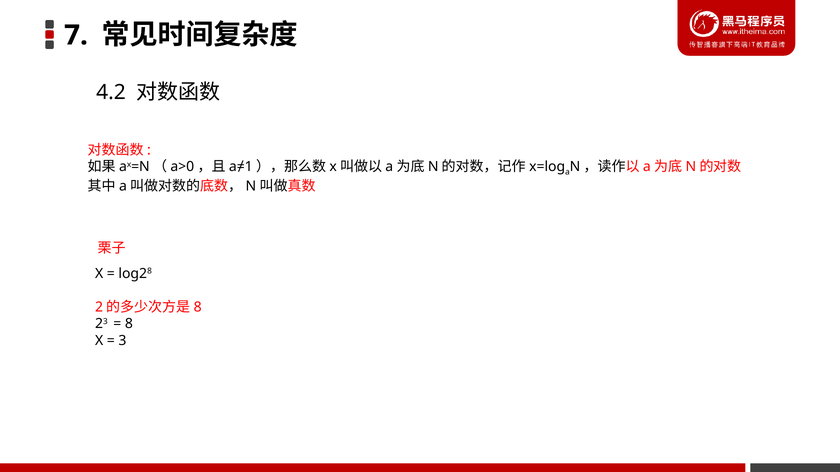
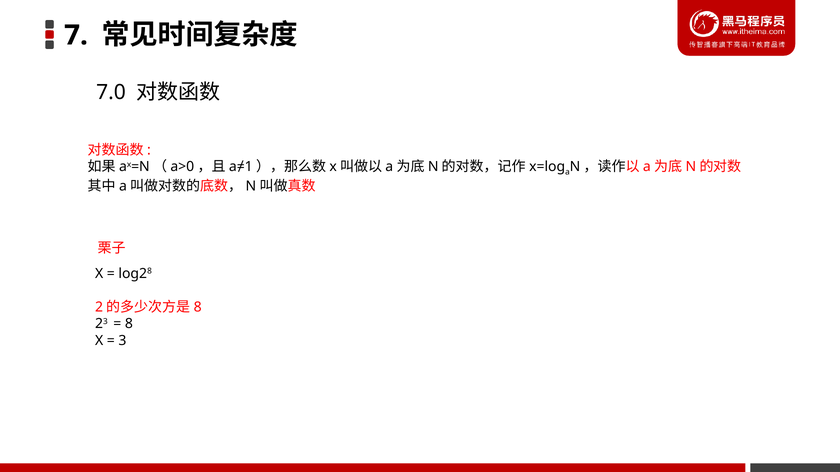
4.2: 4.2 -> 7.0 (111, 92)
